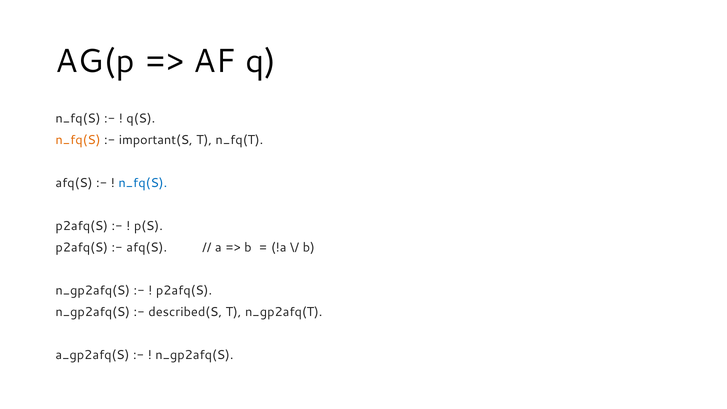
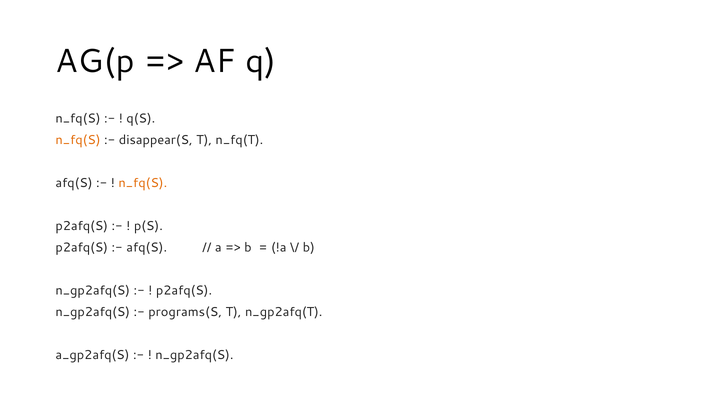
important(S: important(S -> disappear(S (156, 140)
n_fq(S colour: blue -> orange (143, 183)
described(S: described(S -> programs(S (185, 312)
